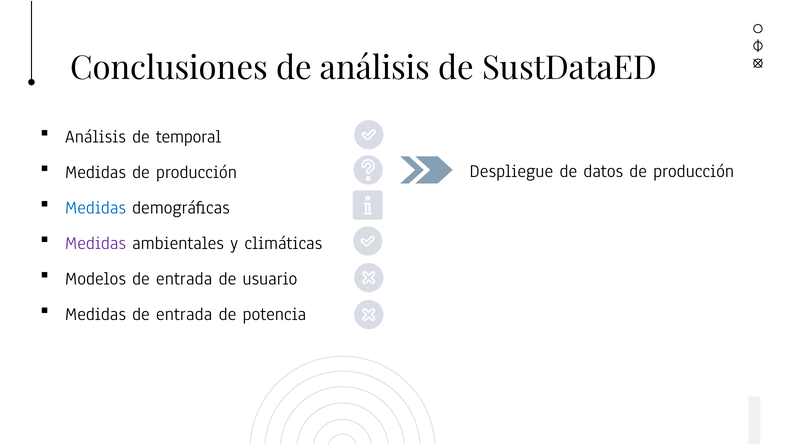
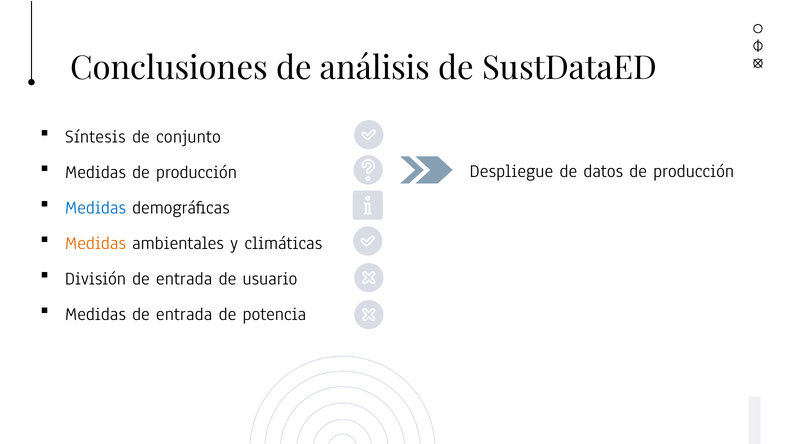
Análisis: Análisis -> Síntesis (95, 136)
temporal: temporal -> conjunto (188, 136)
Medidas colour: purple -> orange (95, 243)
Modelos: Modelos -> División (95, 279)
